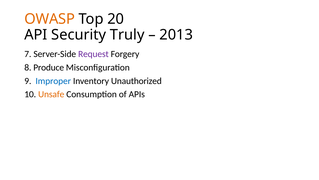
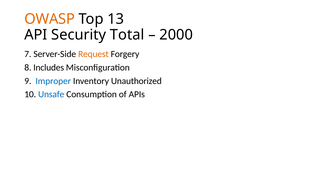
20: 20 -> 13 (116, 19)
Truly: Truly -> Total (127, 35)
2013: 2013 -> 2000 (176, 35)
Request colour: purple -> orange (93, 54)
Produce: Produce -> Includes (49, 67)
Unsafe colour: orange -> blue (51, 94)
